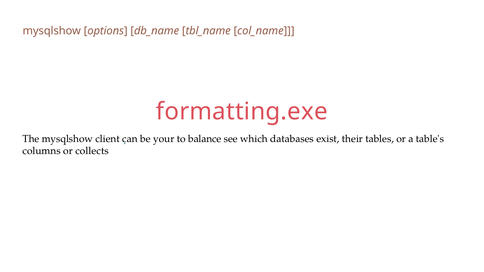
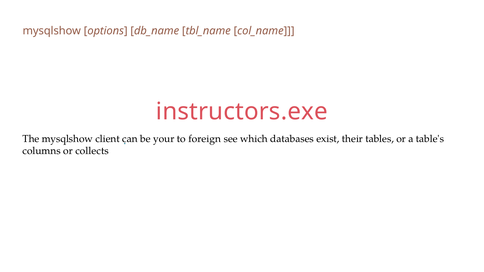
formatting.exe: formatting.exe -> instructors.exe (242, 112)
balance: balance -> foreign (205, 139)
